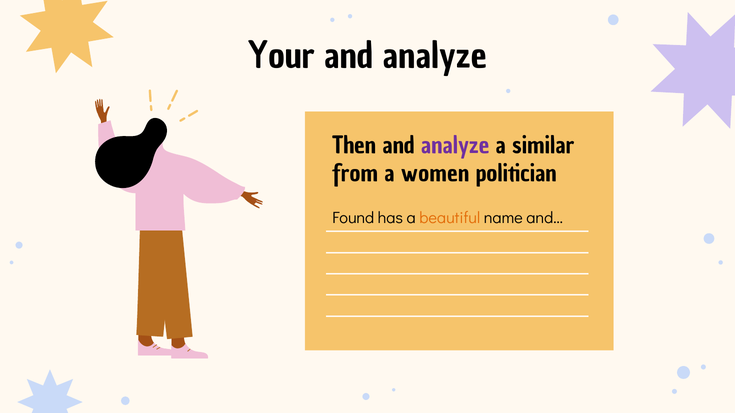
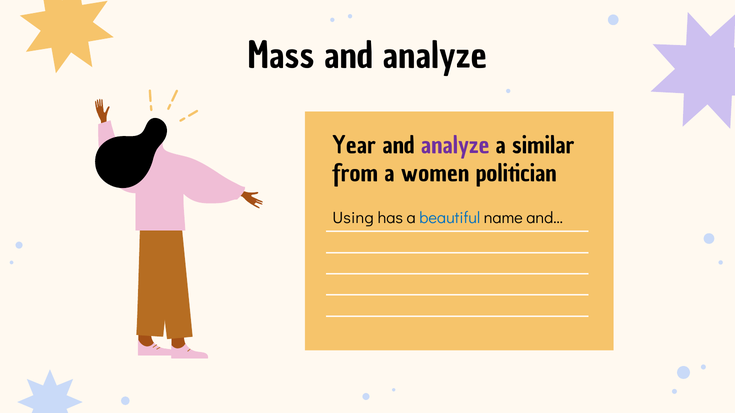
Your: Your -> Mass (281, 56)
Then: Then -> Year (354, 146)
Found: Found -> Using (353, 218)
beautiful colour: orange -> blue (450, 218)
